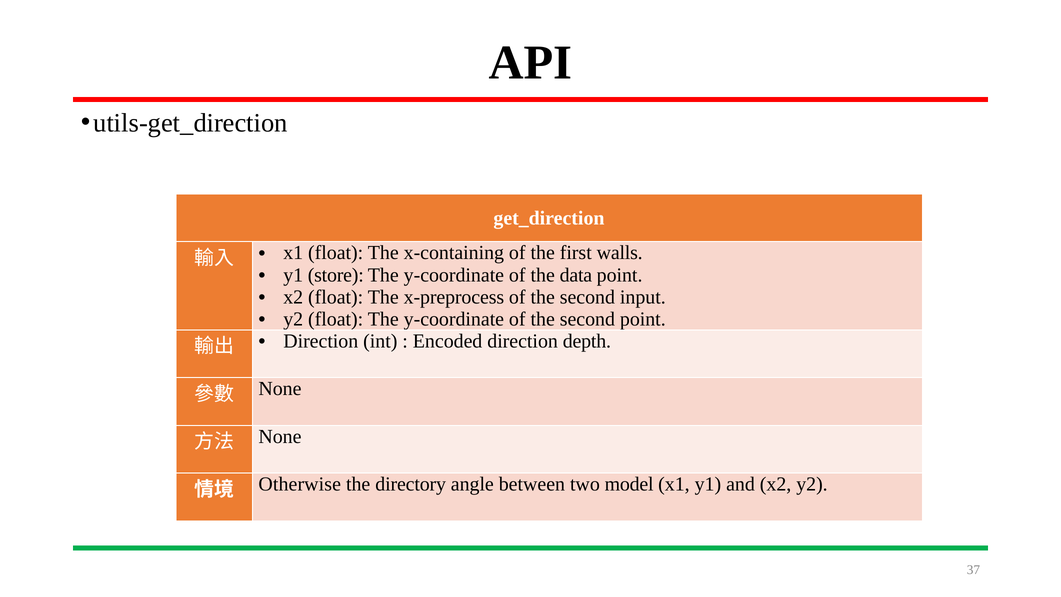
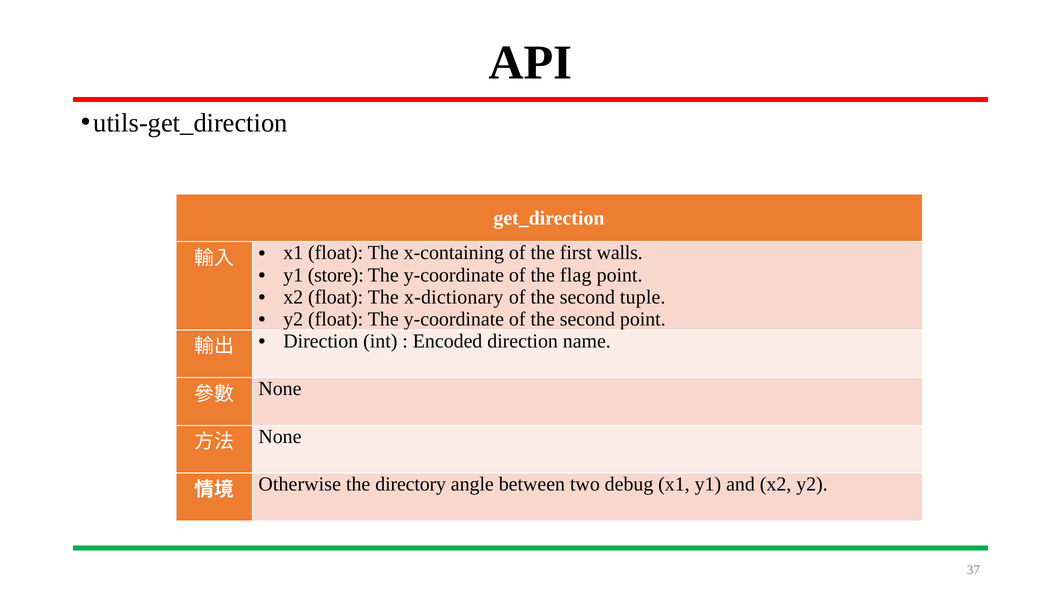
data: data -> flag (576, 275)
x-preprocess: x-preprocess -> x-dictionary (454, 297)
input: input -> tuple (643, 297)
depth: depth -> name (587, 341)
model: model -> debug (629, 484)
